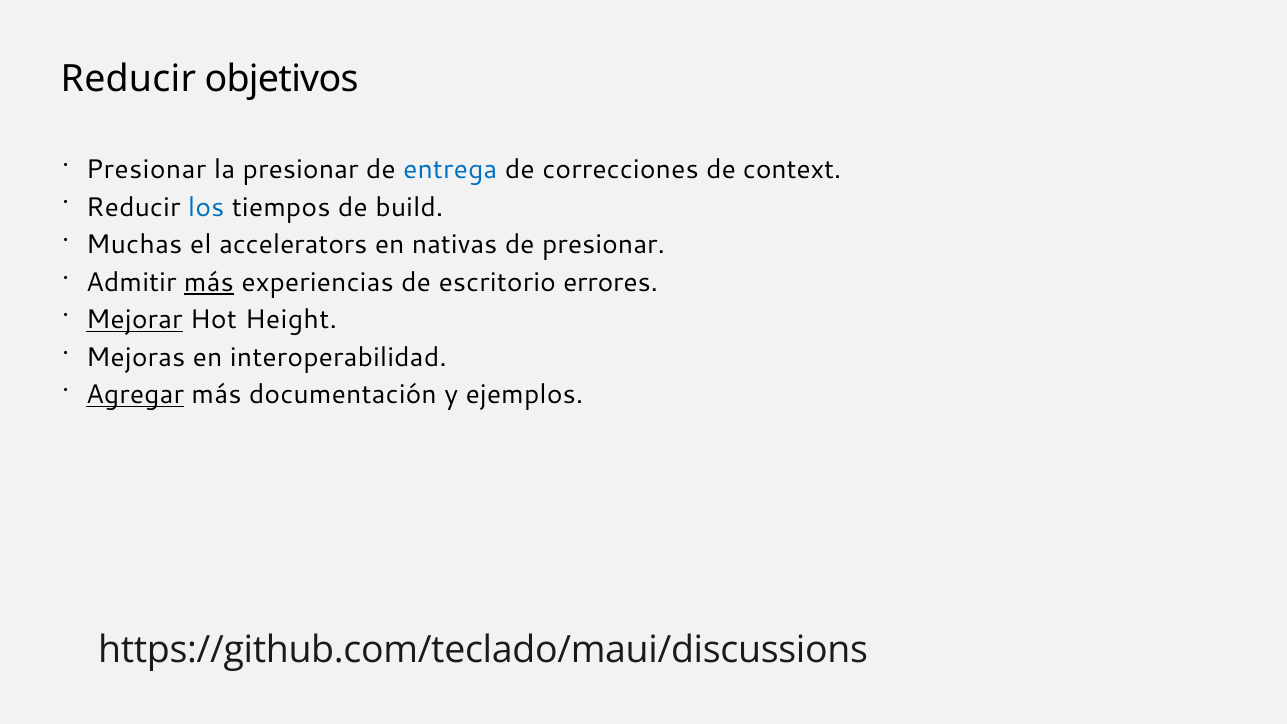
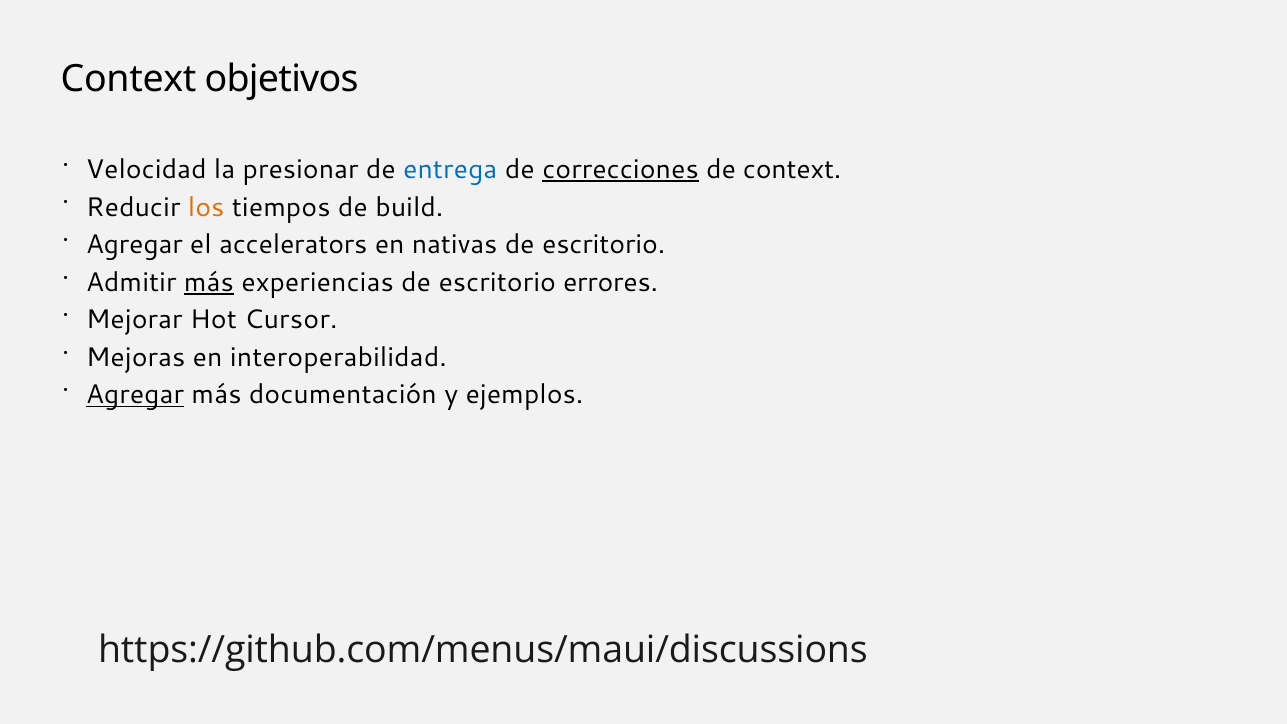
Reducir: Reducir -> Context (129, 79)
Presionar: Presionar -> Velocidad (146, 170)
correcciones underline: none -> present (621, 170)
los colour: blue -> orange (206, 207)
Muchas: Muchas -> Agregar (134, 245)
presionar: presionar -> escritorio (604, 245)
Mejorar underline: present -> none (134, 320)
Height: Height -> Cursor (291, 320)
https://github.com/teclado/maui/discussions: https://github.com/teclado/maui/discussions -> https://github.com/menus/maui/discussions (483, 650)
